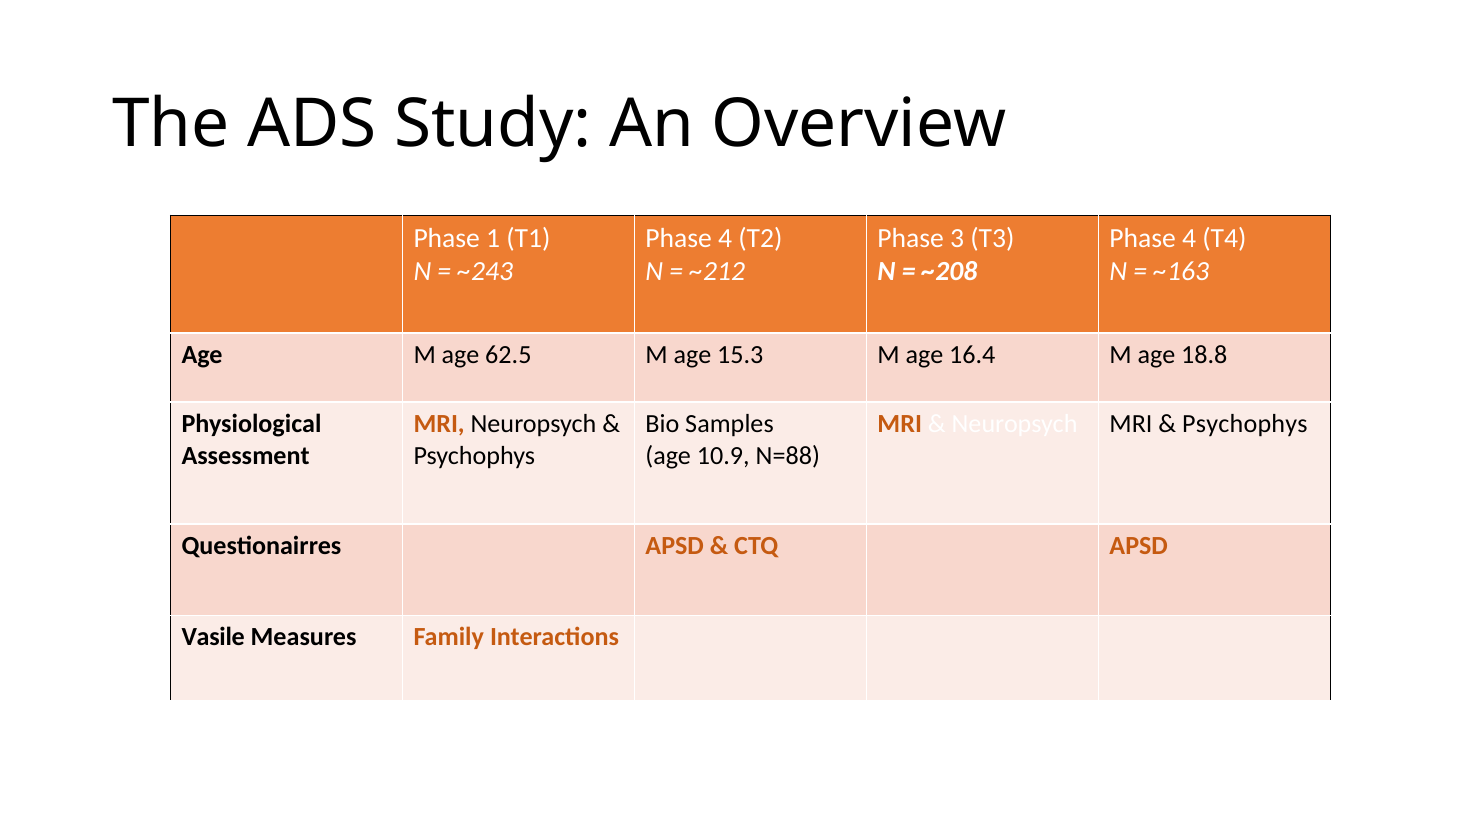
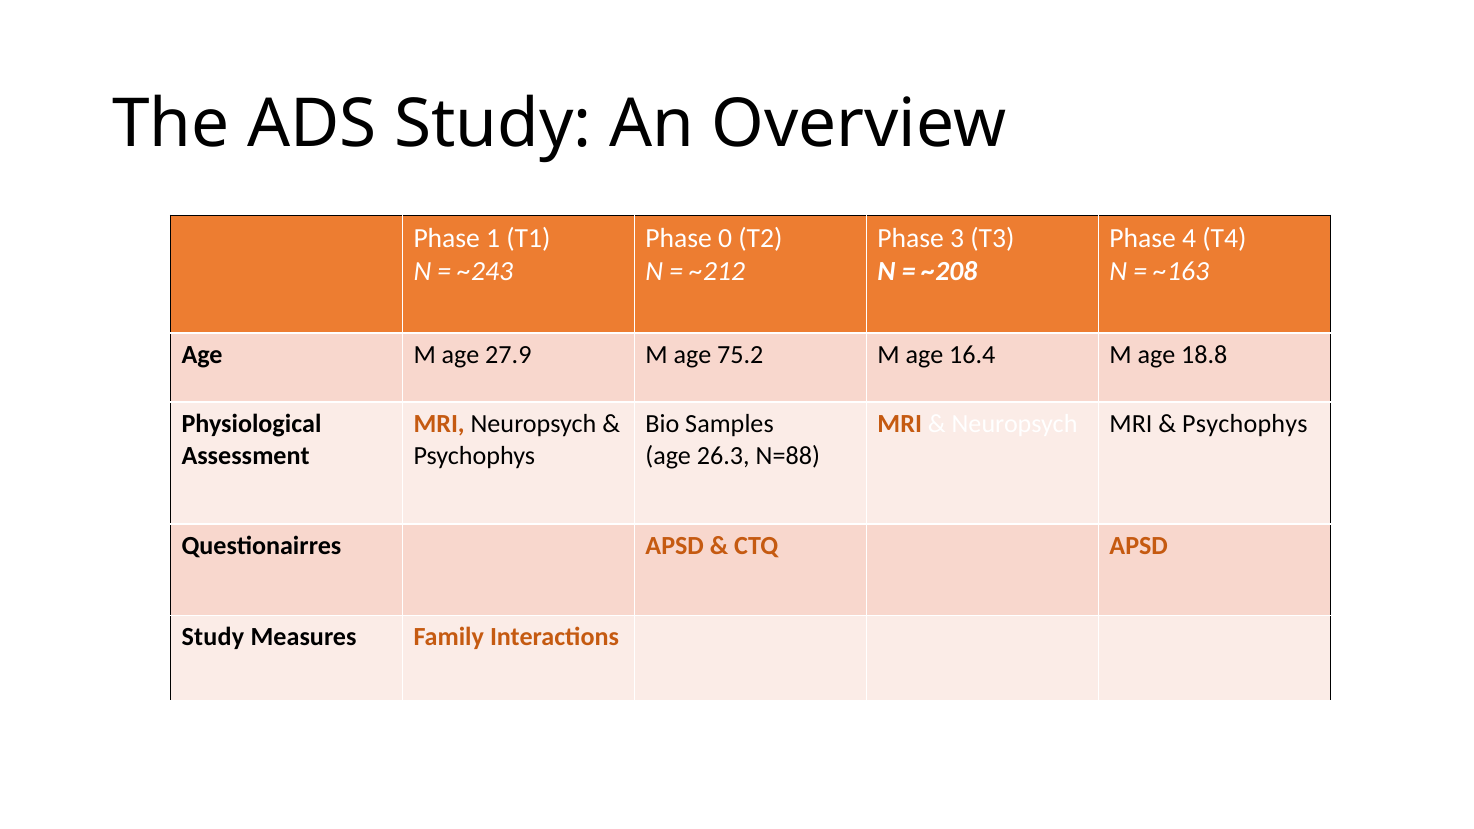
4: 4 -> 0 (725, 238)
62.5: 62.5 -> 27.9 (508, 355)
15.3: 15.3 -> 75.2 (740, 355)
10.9: 10.9 -> 26.3 (723, 456)
Vasile: Vasile -> Study (213, 637)
